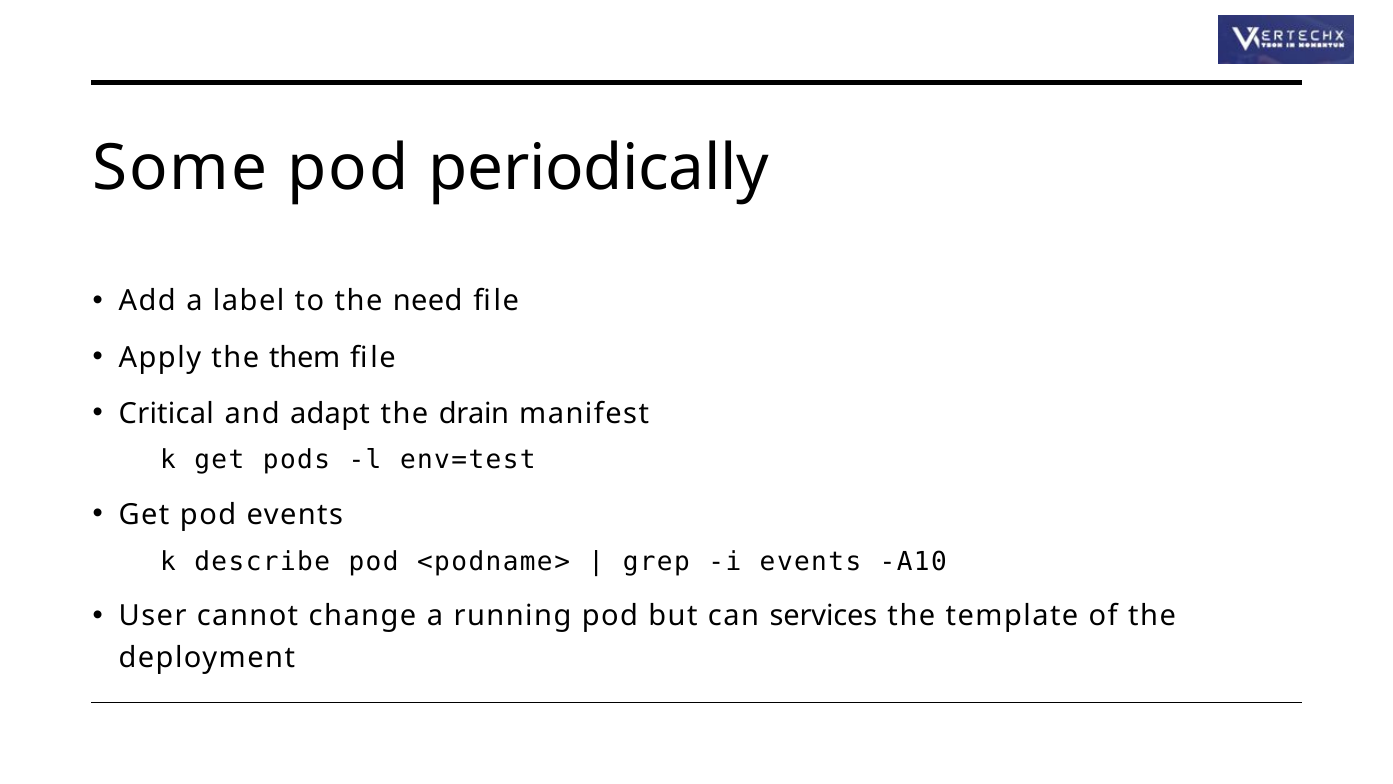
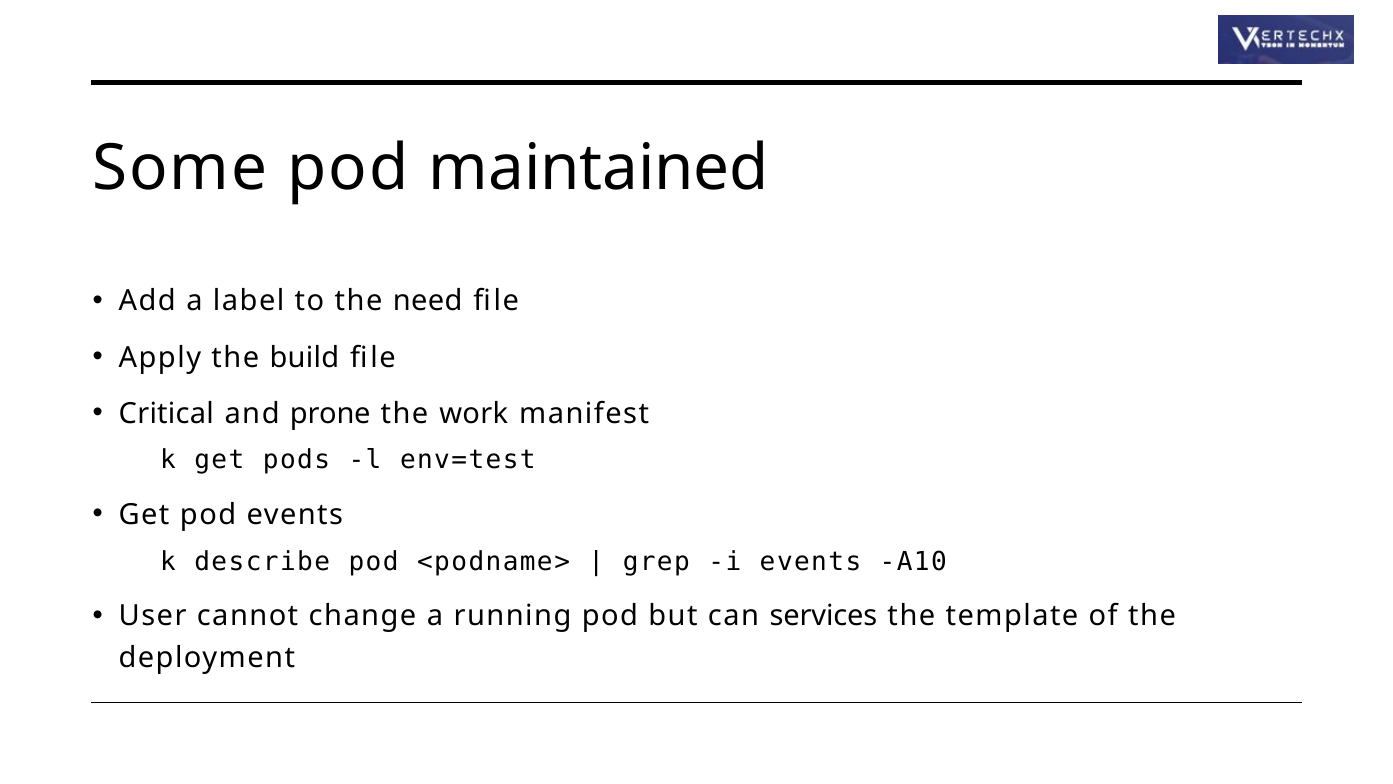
periodically: periodically -> maintained (599, 168)
them: them -> build (304, 357)
adapt: adapt -> prone (330, 414)
drain: drain -> work (474, 414)
